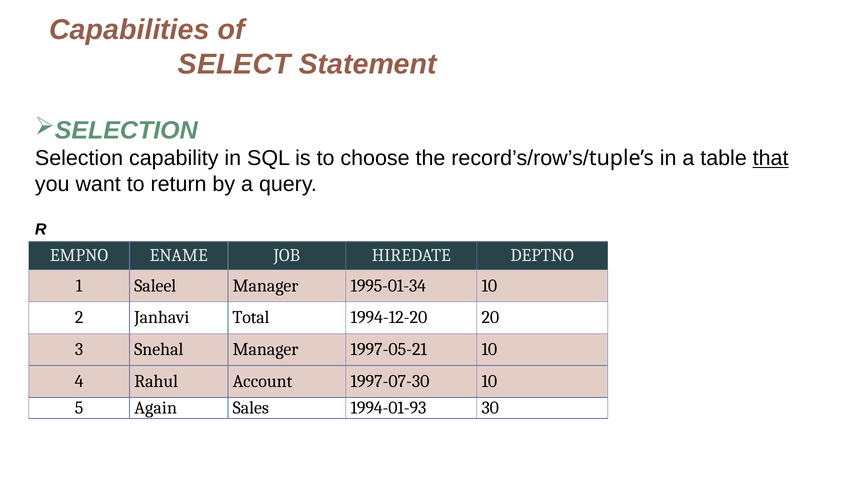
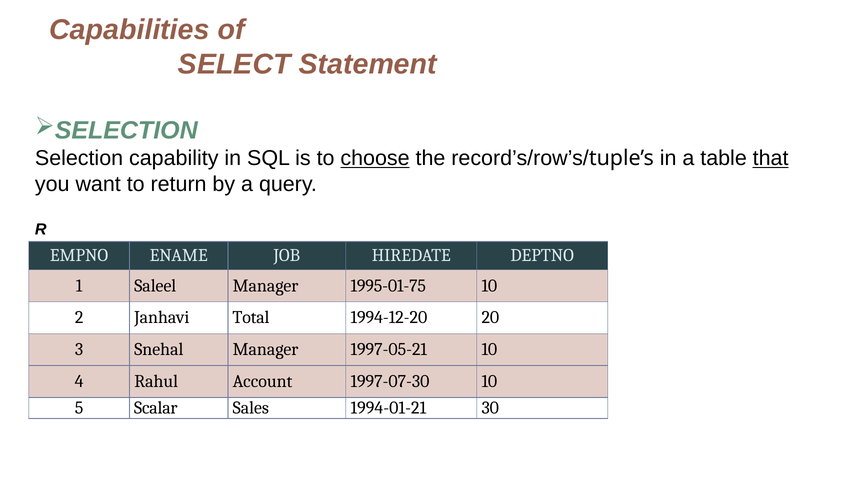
choose underline: none -> present (375, 158)
1995-01-34: 1995-01-34 -> 1995-01-75 (388, 285)
Again: Again -> Scalar (156, 408)
1994-01-93: 1994-01-93 -> 1994-01-21 (388, 408)
